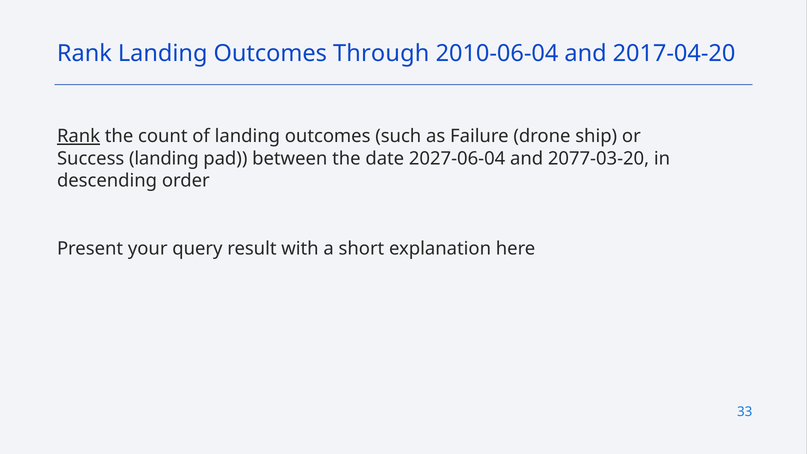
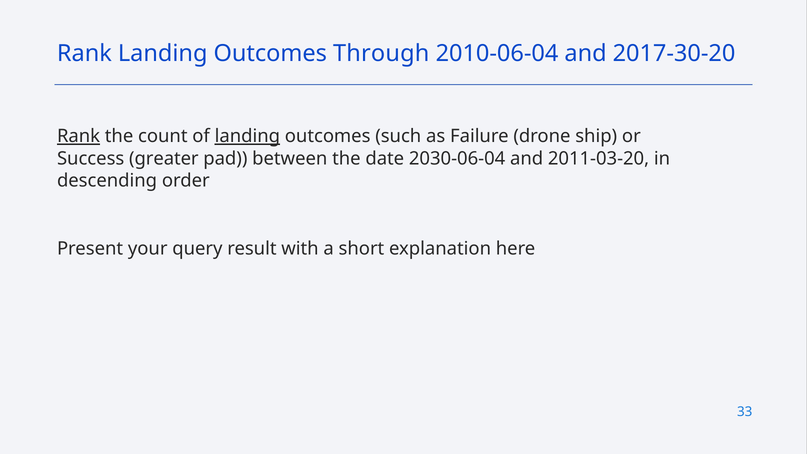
2017-04-20: 2017-04-20 -> 2017-30-20 (674, 54)
landing underline: none -> present (247, 136)
Success landing: landing -> greater (164, 158)
2027-06-04: 2027-06-04 -> 2030-06-04 (457, 158)
2077-03-20: 2077-03-20 -> 2011-03-20 (599, 158)
